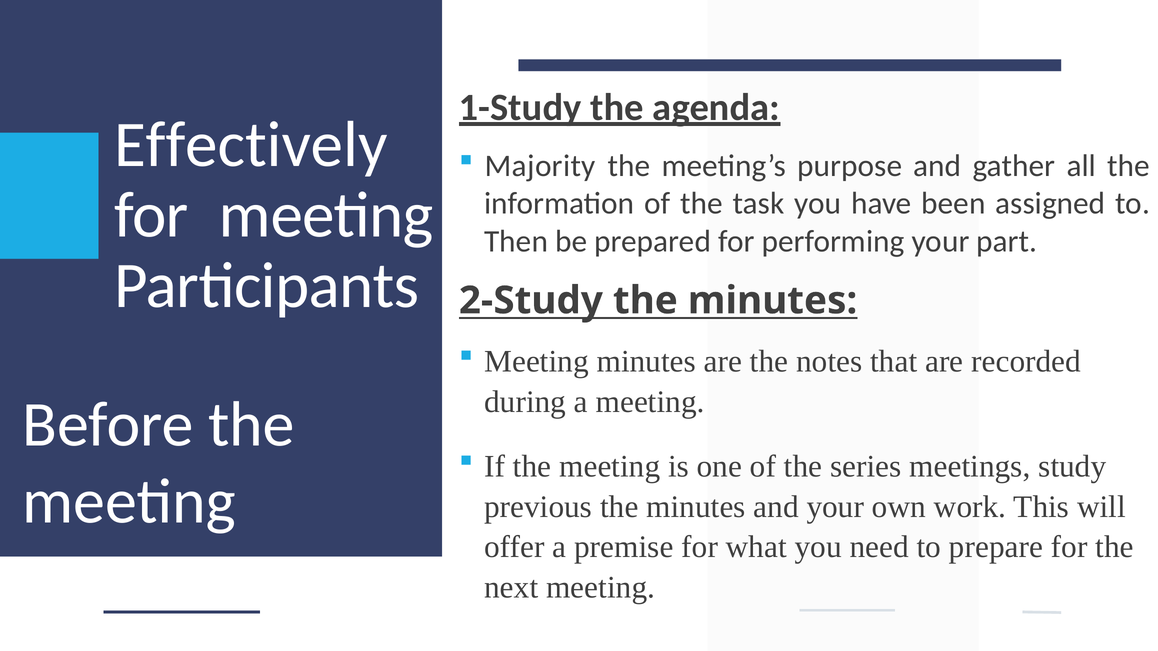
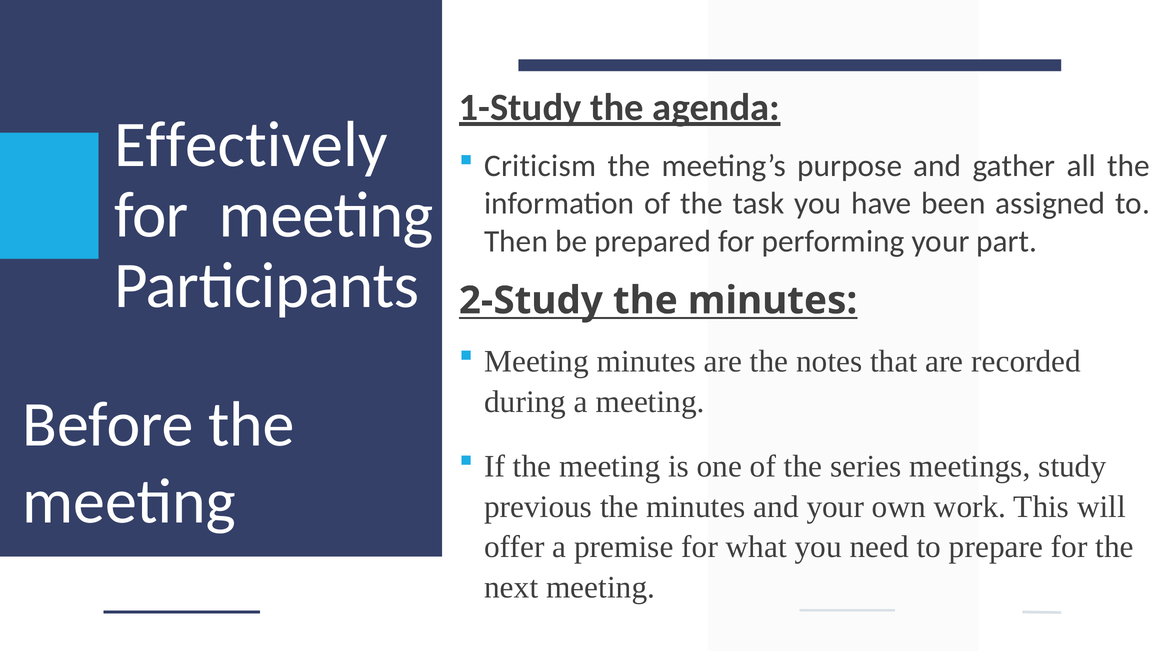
Majority: Majority -> Criticism (540, 166)
